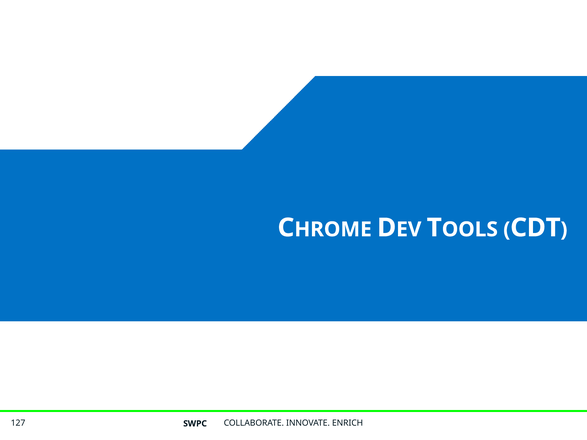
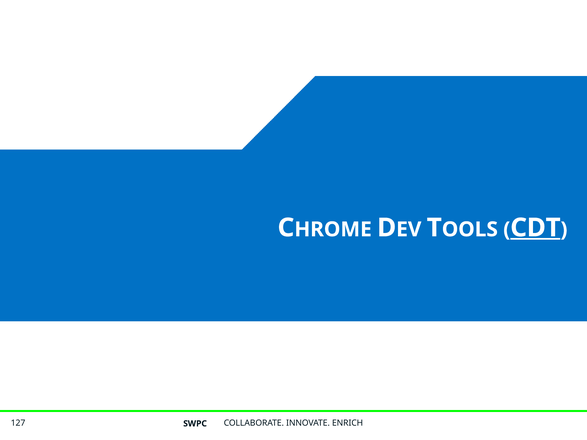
CDT underline: none -> present (535, 228)
